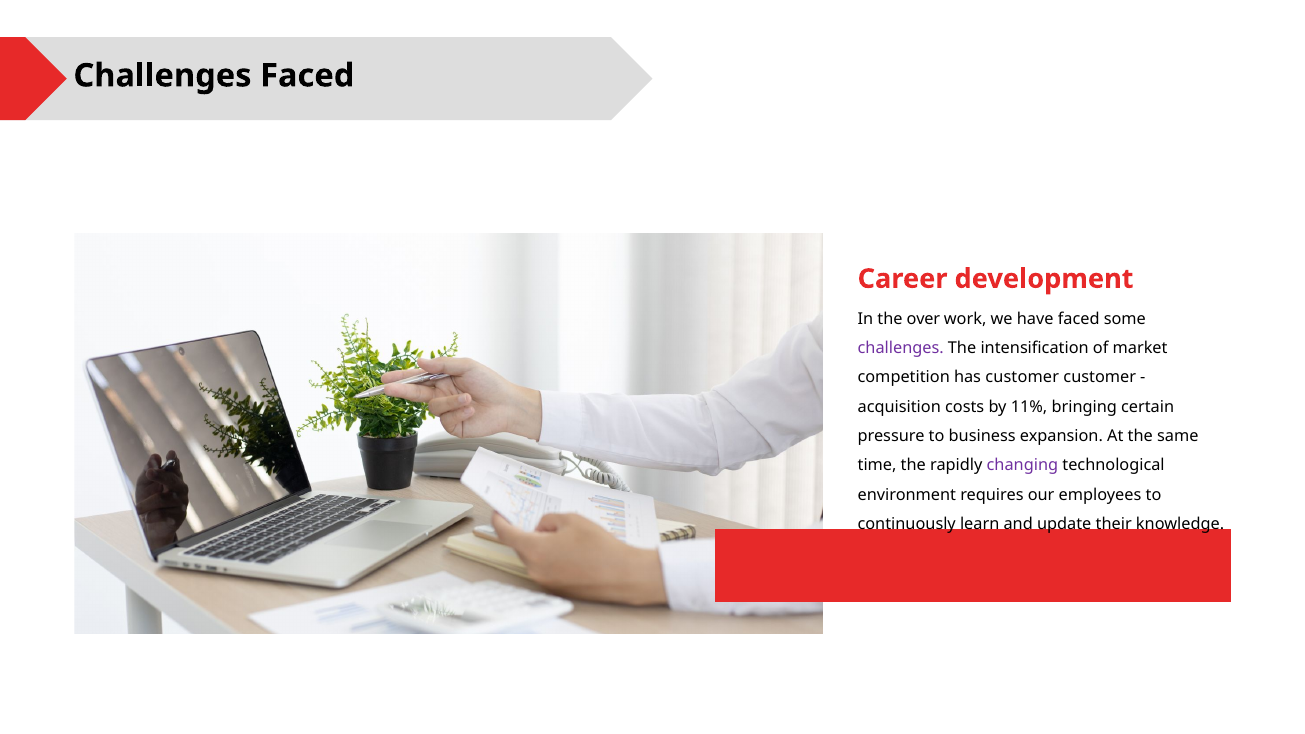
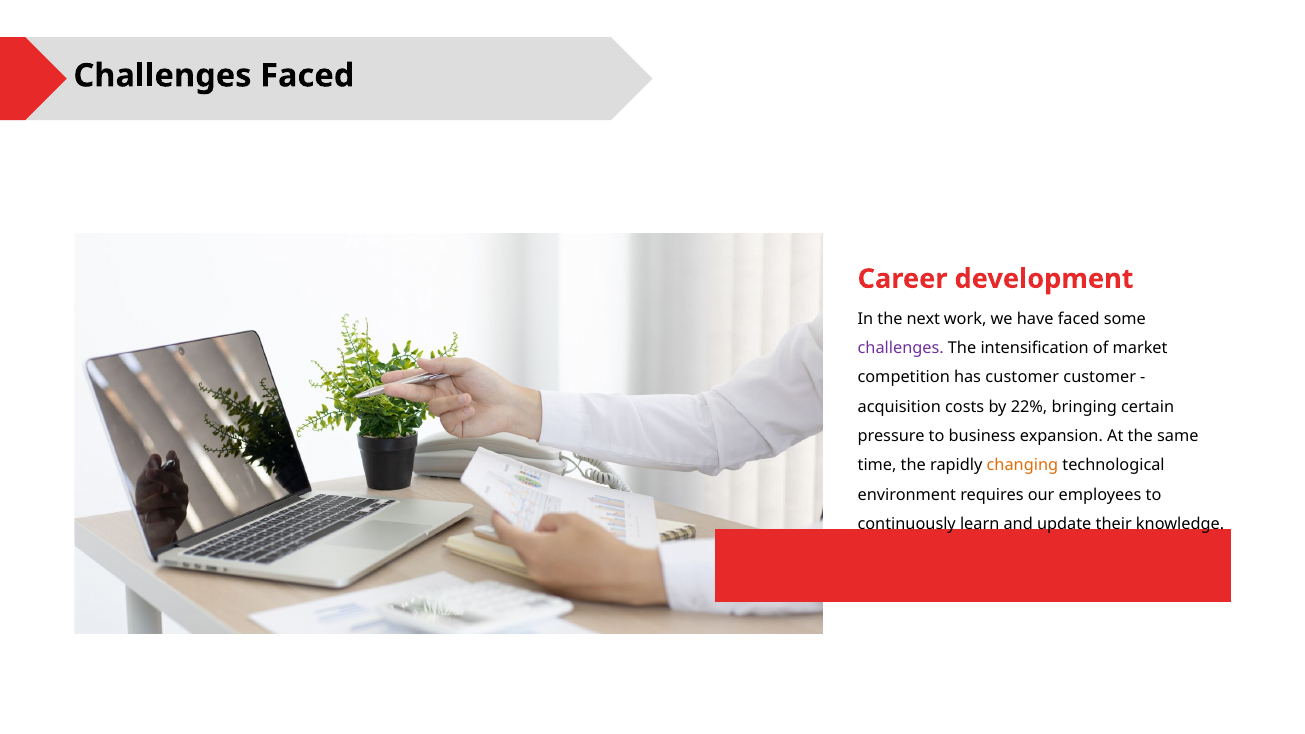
over: over -> next (923, 319)
11%: 11% -> 22% (1029, 407)
changing colour: purple -> orange (1022, 466)
